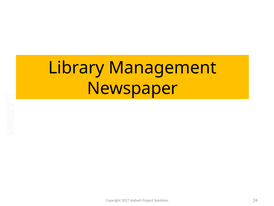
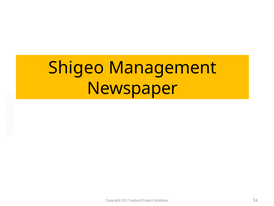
Library: Library -> Shigeo (76, 68)
